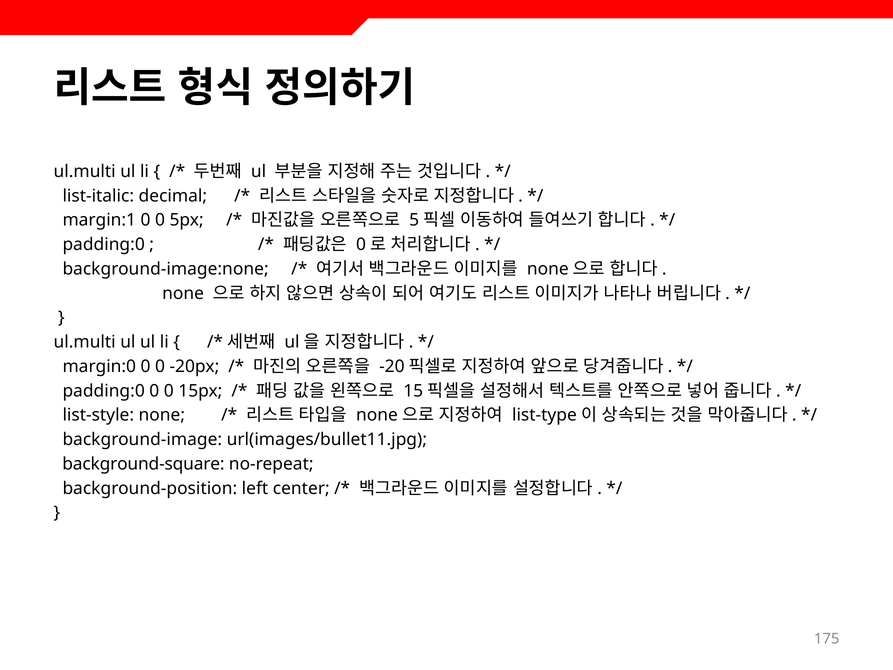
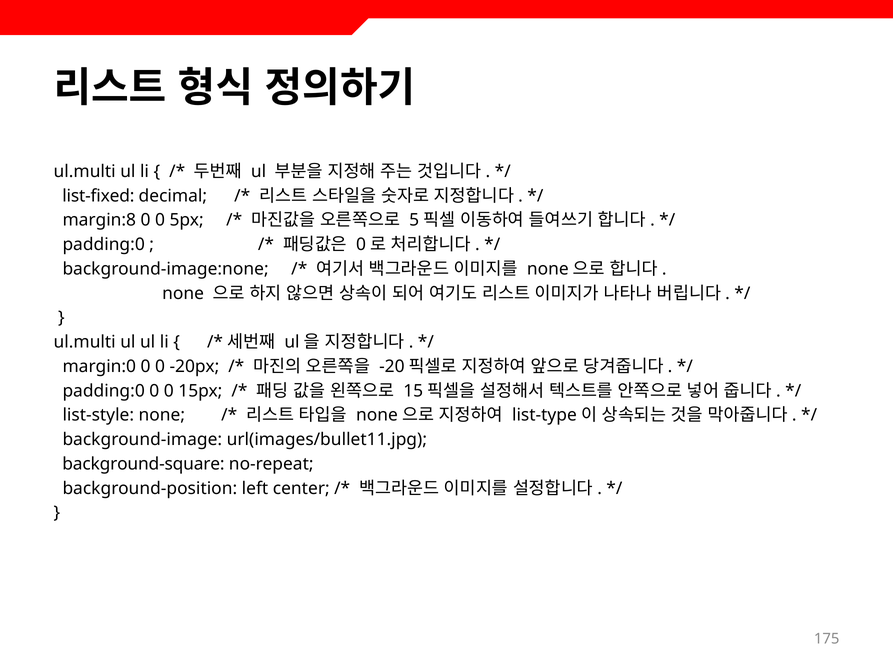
list-italic: list-italic -> list-fixed (98, 196)
margin:1: margin:1 -> margin:8 (99, 220)
